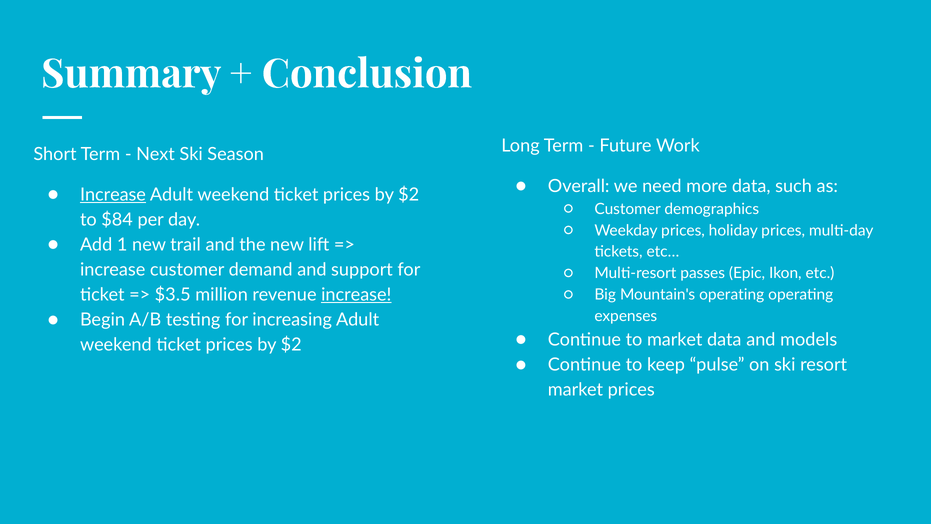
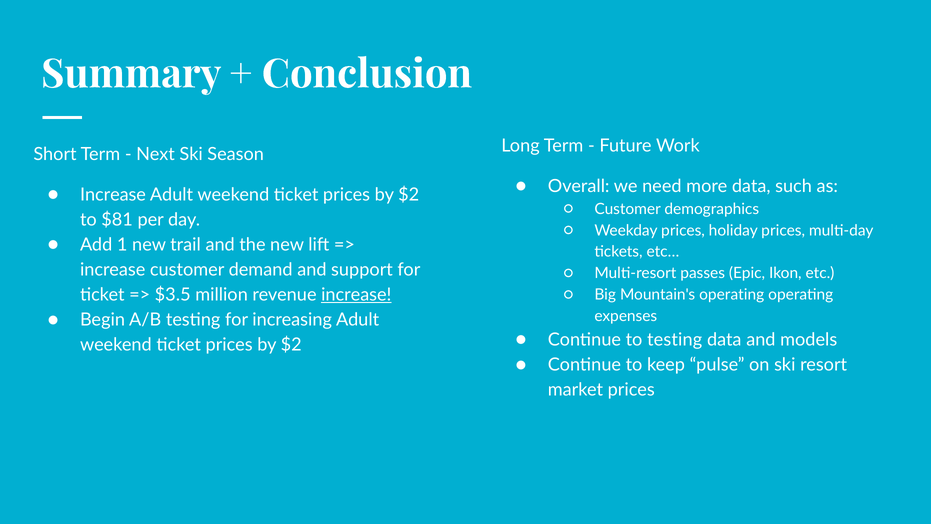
Increase underline: present -> none (113, 194)
$84: $84 -> $81 (117, 220)
to market: market -> testing (675, 340)
